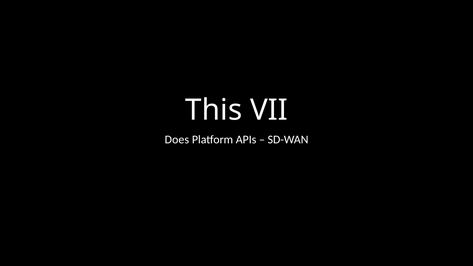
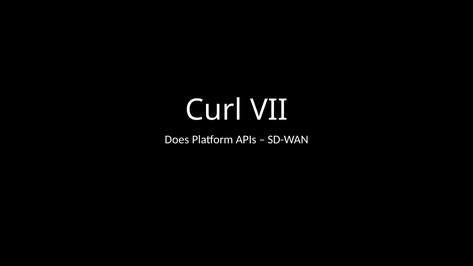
This: This -> Curl (214, 110)
